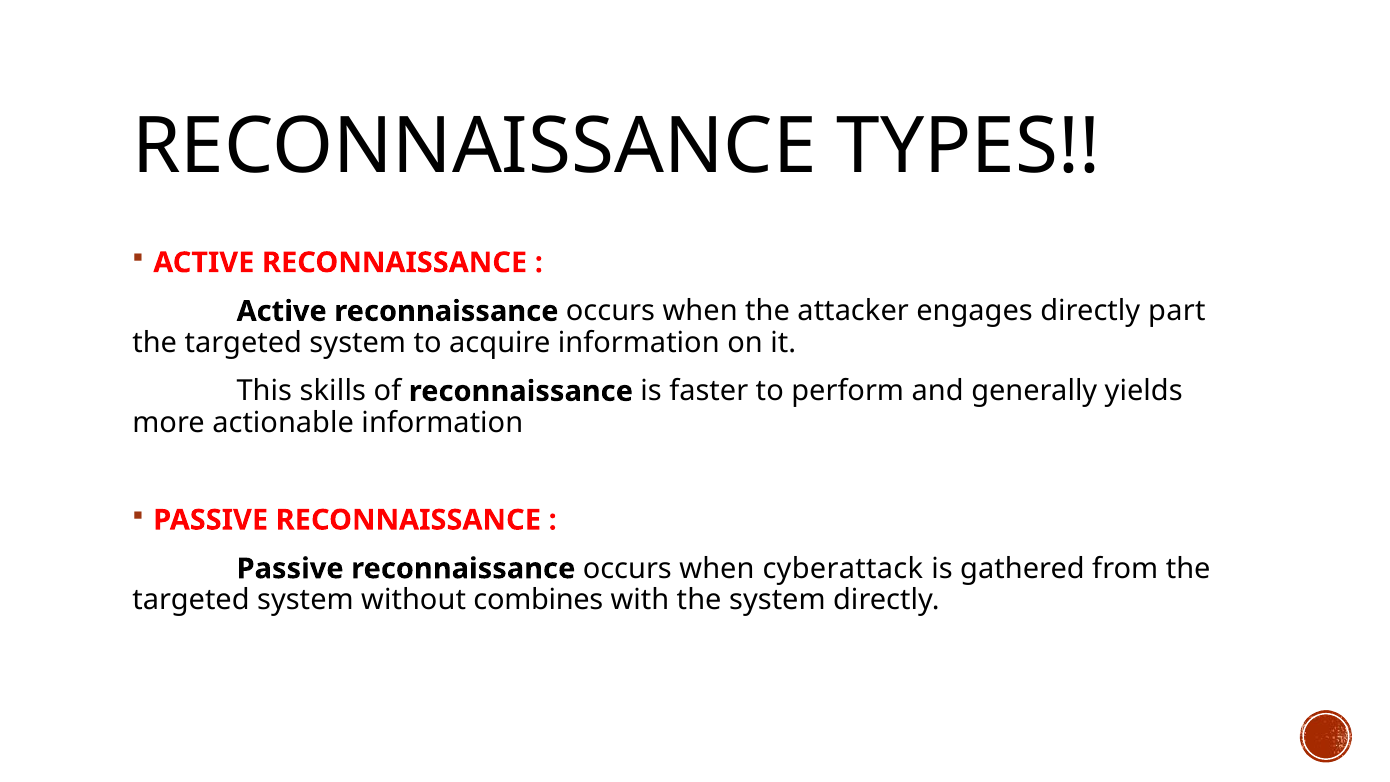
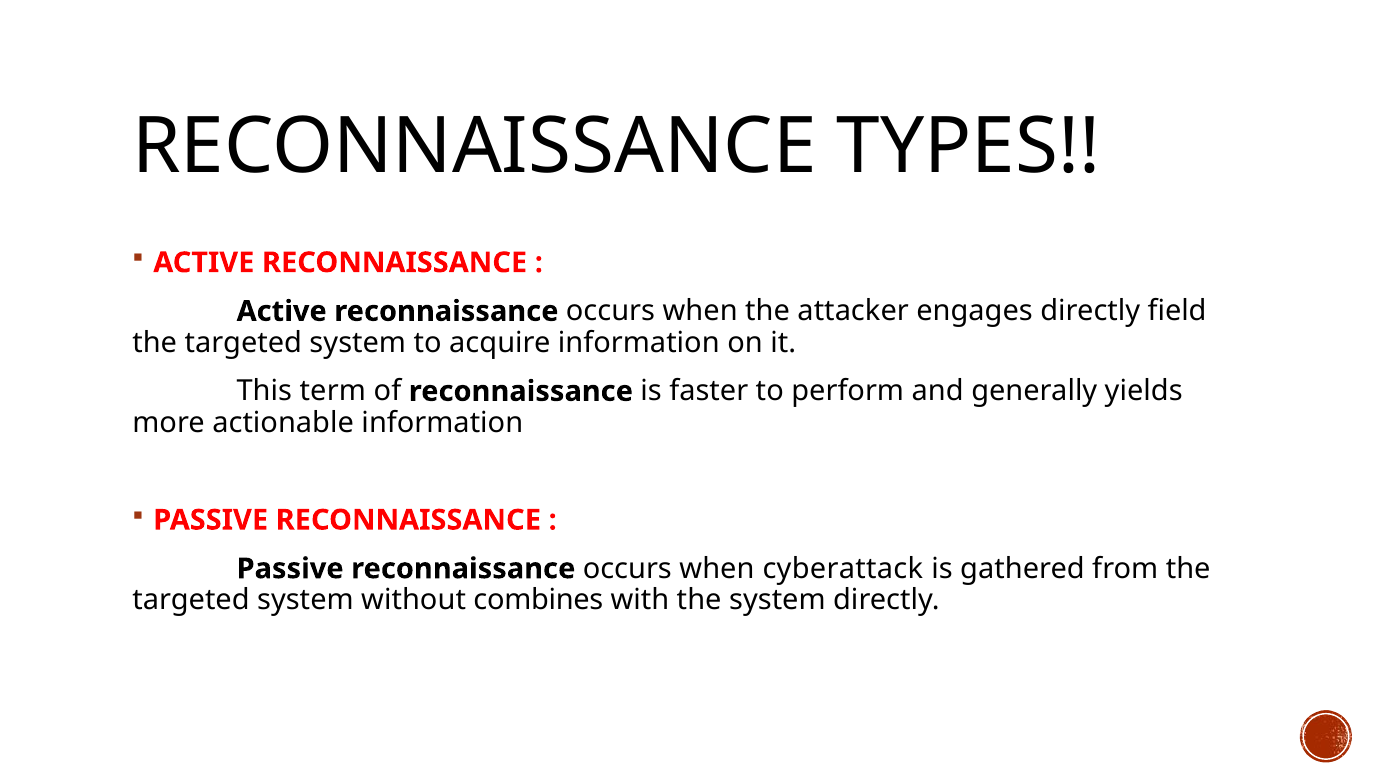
part: part -> field (1177, 311)
skills: skills -> term (333, 391)
